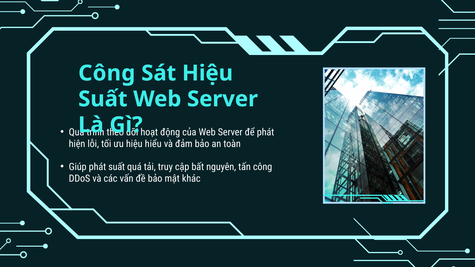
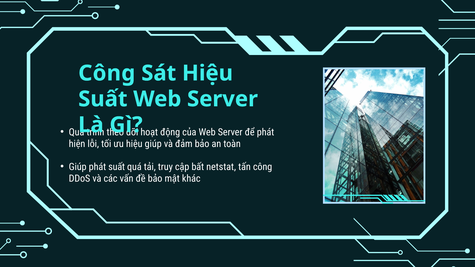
hiểu: hiểu -> giúp (153, 144)
nguyên: nguyên -> netstat (221, 167)
